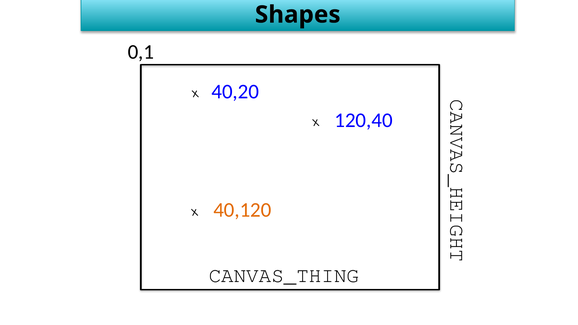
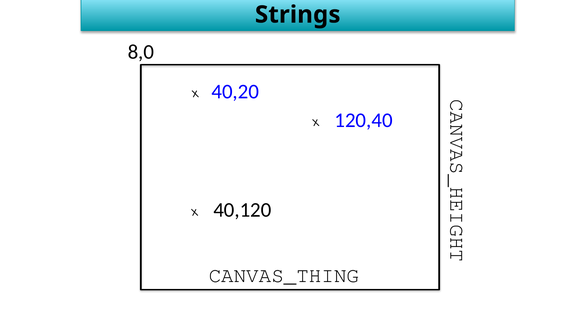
Shapes: Shapes -> Strings (298, 15)
0,1: 0,1 -> 8,0 (141, 52)
40,120 colour: orange -> black (242, 210)
